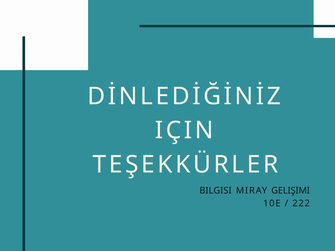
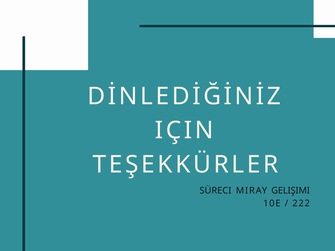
BILGISI: BILGISI -> SÜRECI (215, 191)
